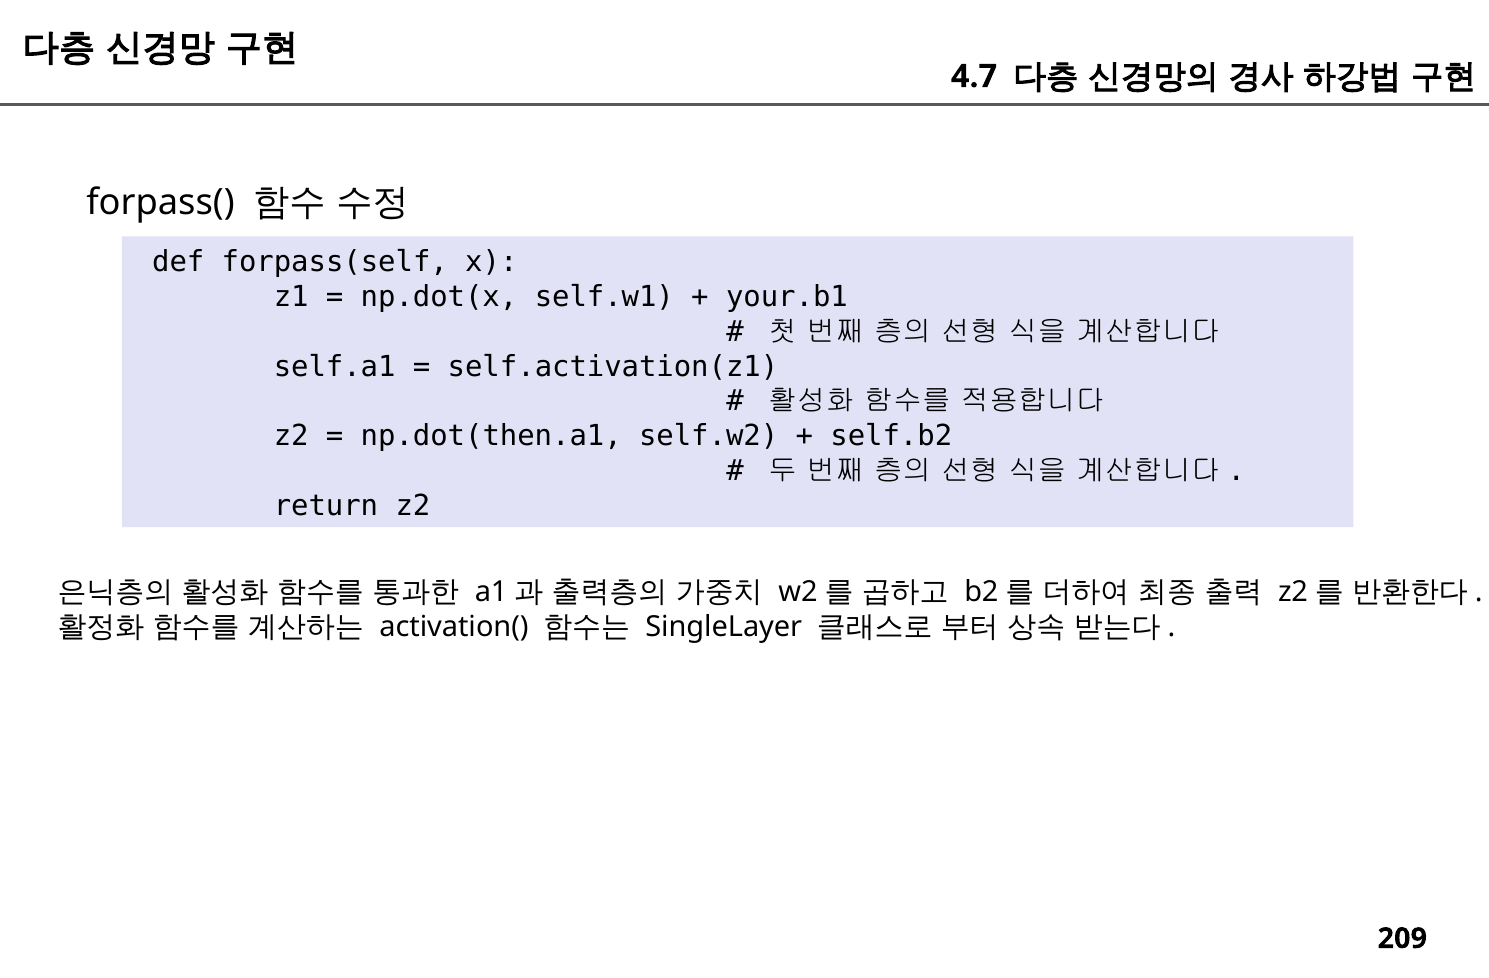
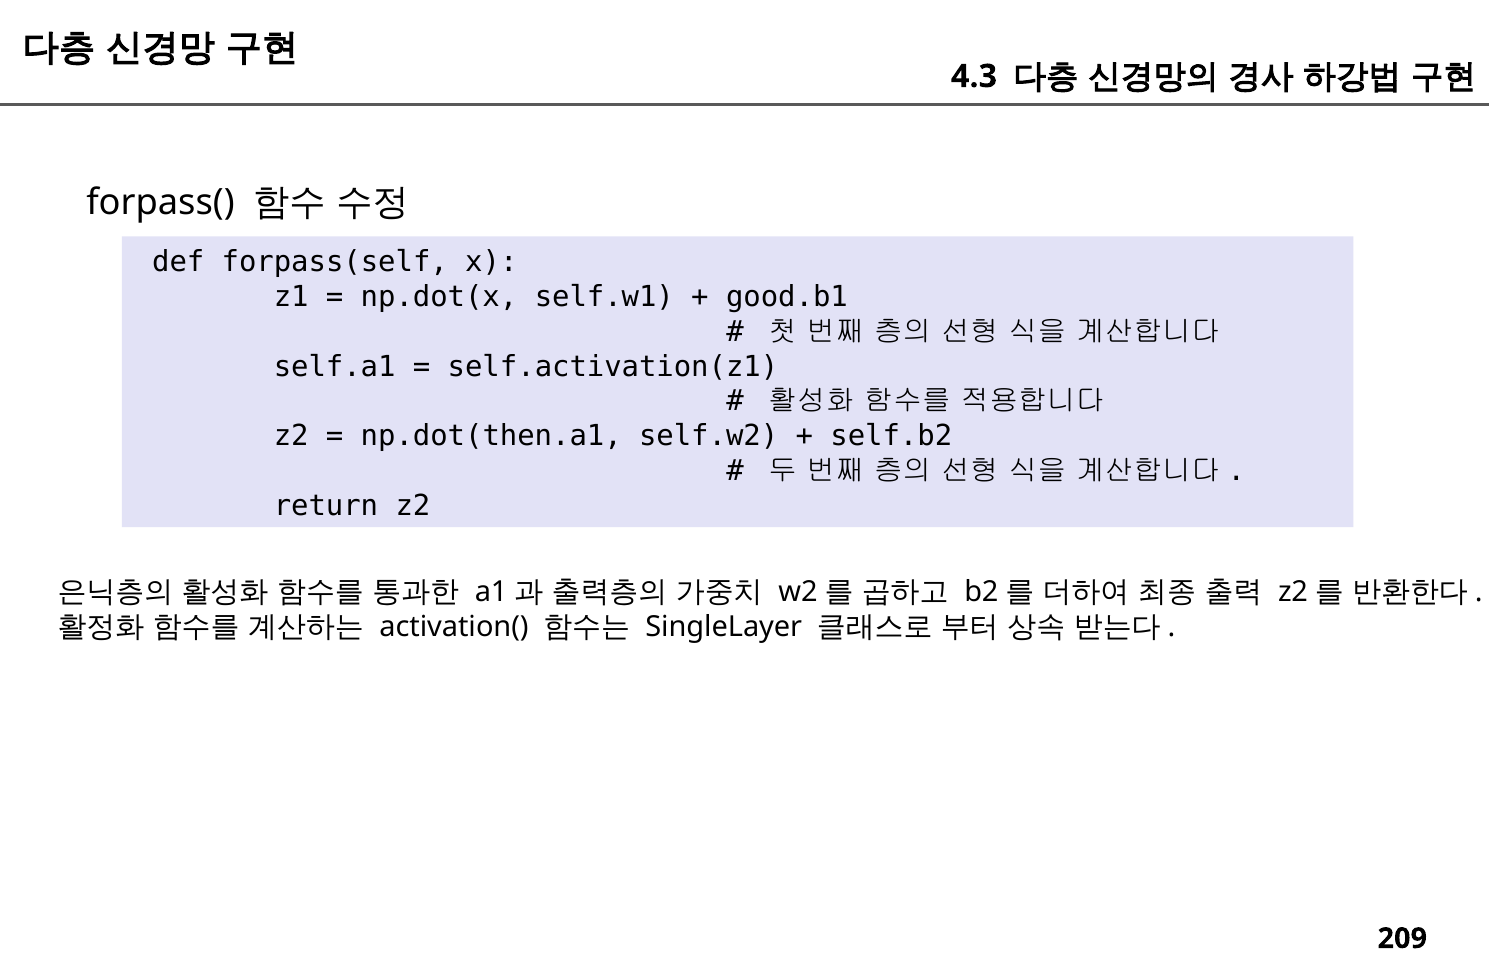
4.7: 4.7 -> 4.3 (974, 76)
your.b1: your.b1 -> good.b1 (787, 297)
